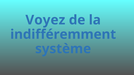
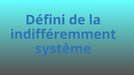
Voyez: Voyez -> Défini (45, 20)
